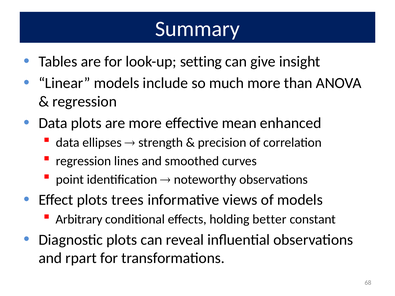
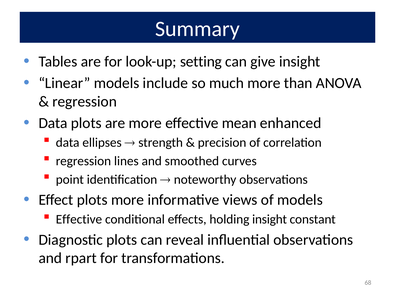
plots trees: trees -> more (128, 200)
Arbitrary: Arbitrary -> Effective (79, 220)
holding better: better -> insight (270, 220)
